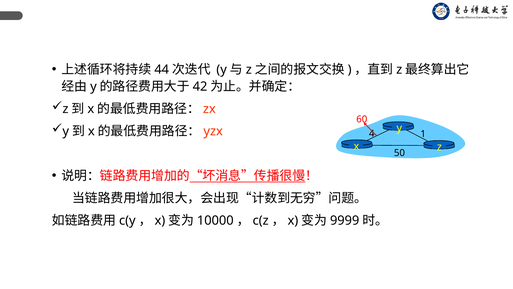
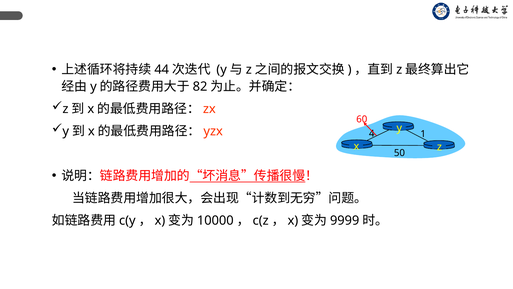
42: 42 -> 82 (200, 87)
